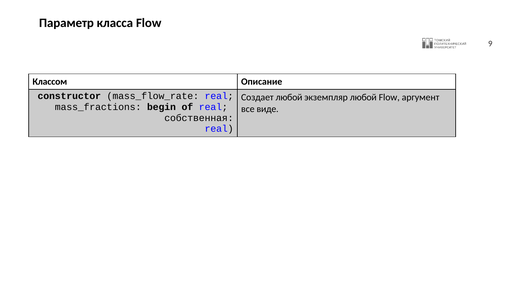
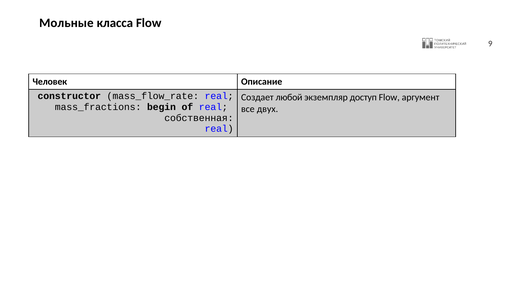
Параметр: Параметр -> Мольные (66, 23)
Классом: Классом -> Человек (50, 82)
экземпляр любой: любой -> доступ (363, 97)
виде: виде -> двух (267, 109)
